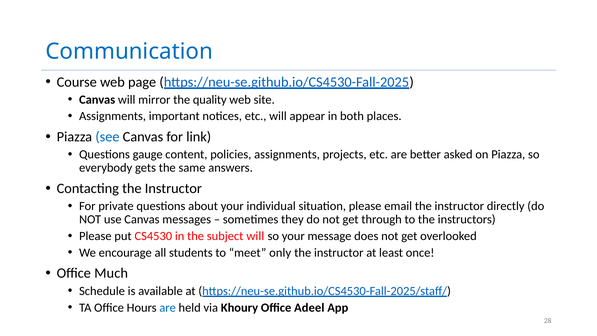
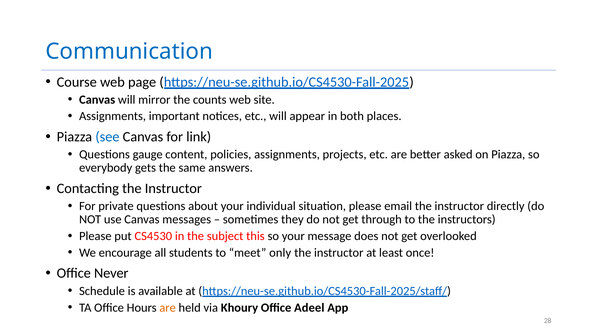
quality: quality -> counts (210, 100)
subject will: will -> this (255, 236)
Much: Much -> Never (111, 273)
are colour: blue -> orange (168, 307)
